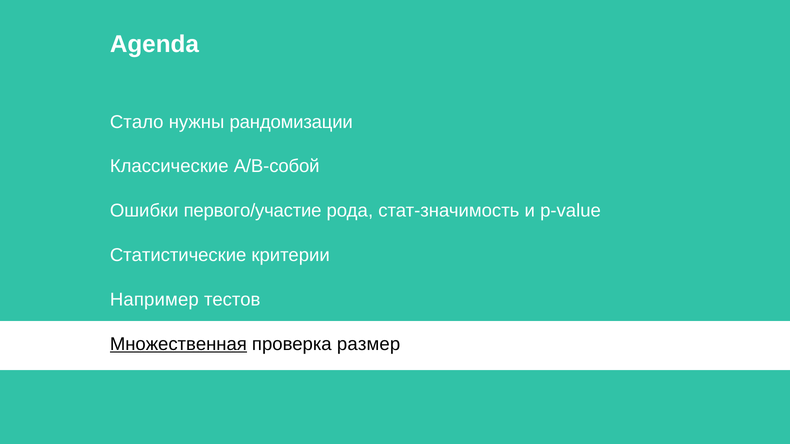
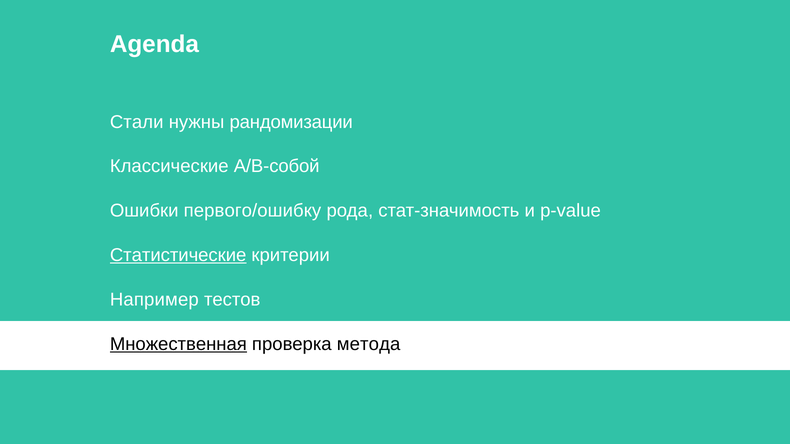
Стало: Стало -> Стали (137, 122)
первого/участие: первого/участие -> первого/ошибку (252, 211)
Статистические underline: none -> present (178, 255)
размер: размер -> метода (369, 344)
